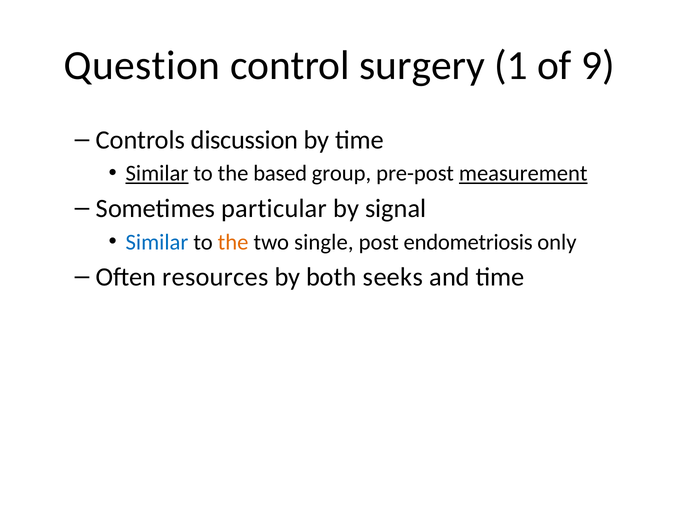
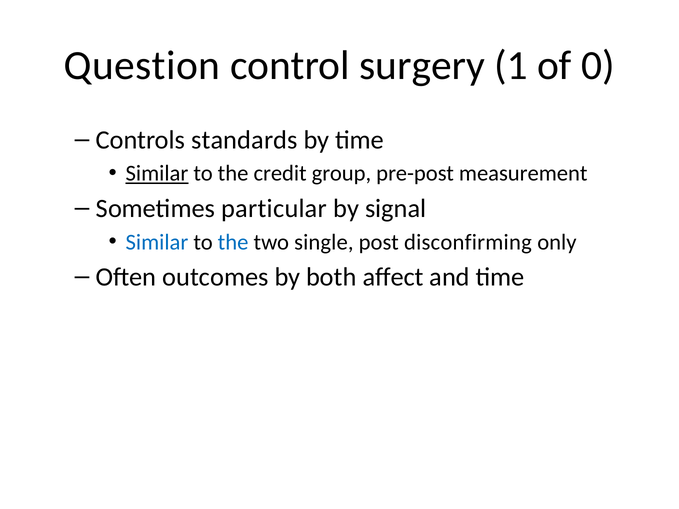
9: 9 -> 0 (598, 66)
discussion: discussion -> standards (244, 140)
based: based -> credit (280, 174)
measurement underline: present -> none (523, 174)
the colour: orange -> blue (233, 242)
endometriosis: endometriosis -> disconfirming (468, 242)
resources: resources -> outcomes (215, 277)
seeks: seeks -> affect (393, 277)
